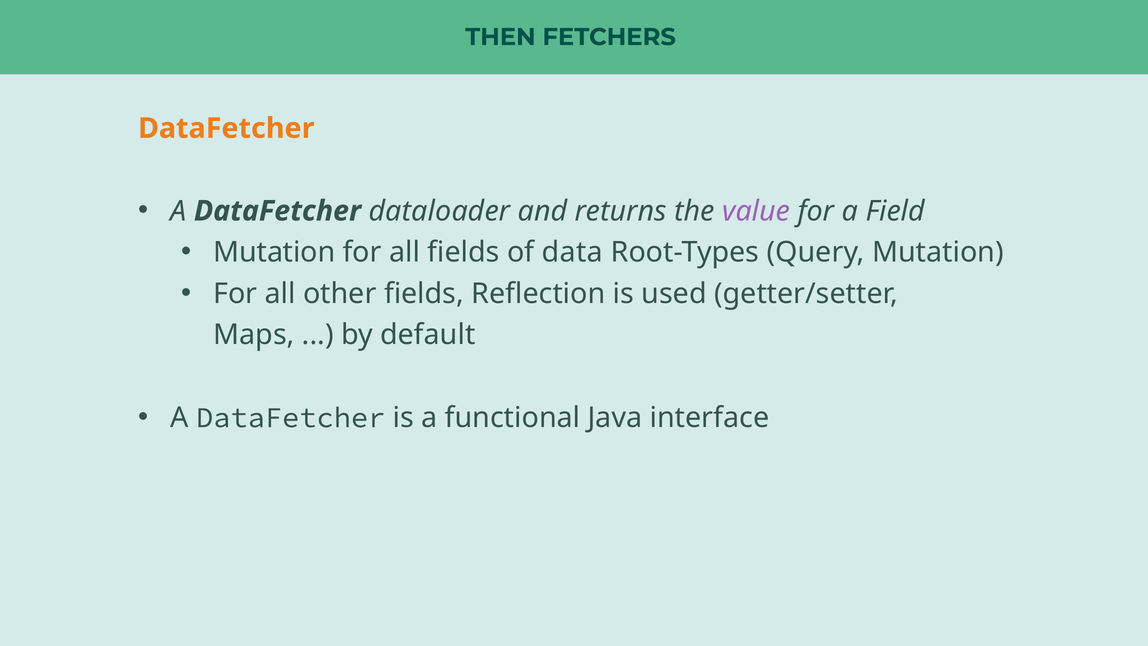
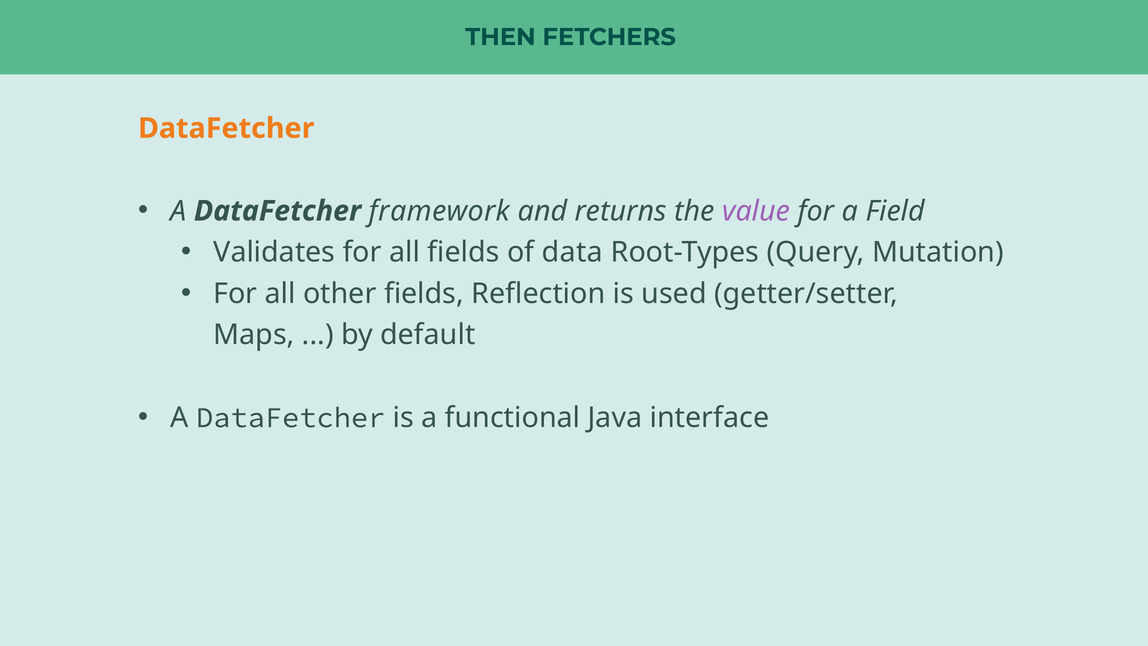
dataloader: dataloader -> framework (439, 211)
Mutation: Mutation -> Validates (274, 252)
